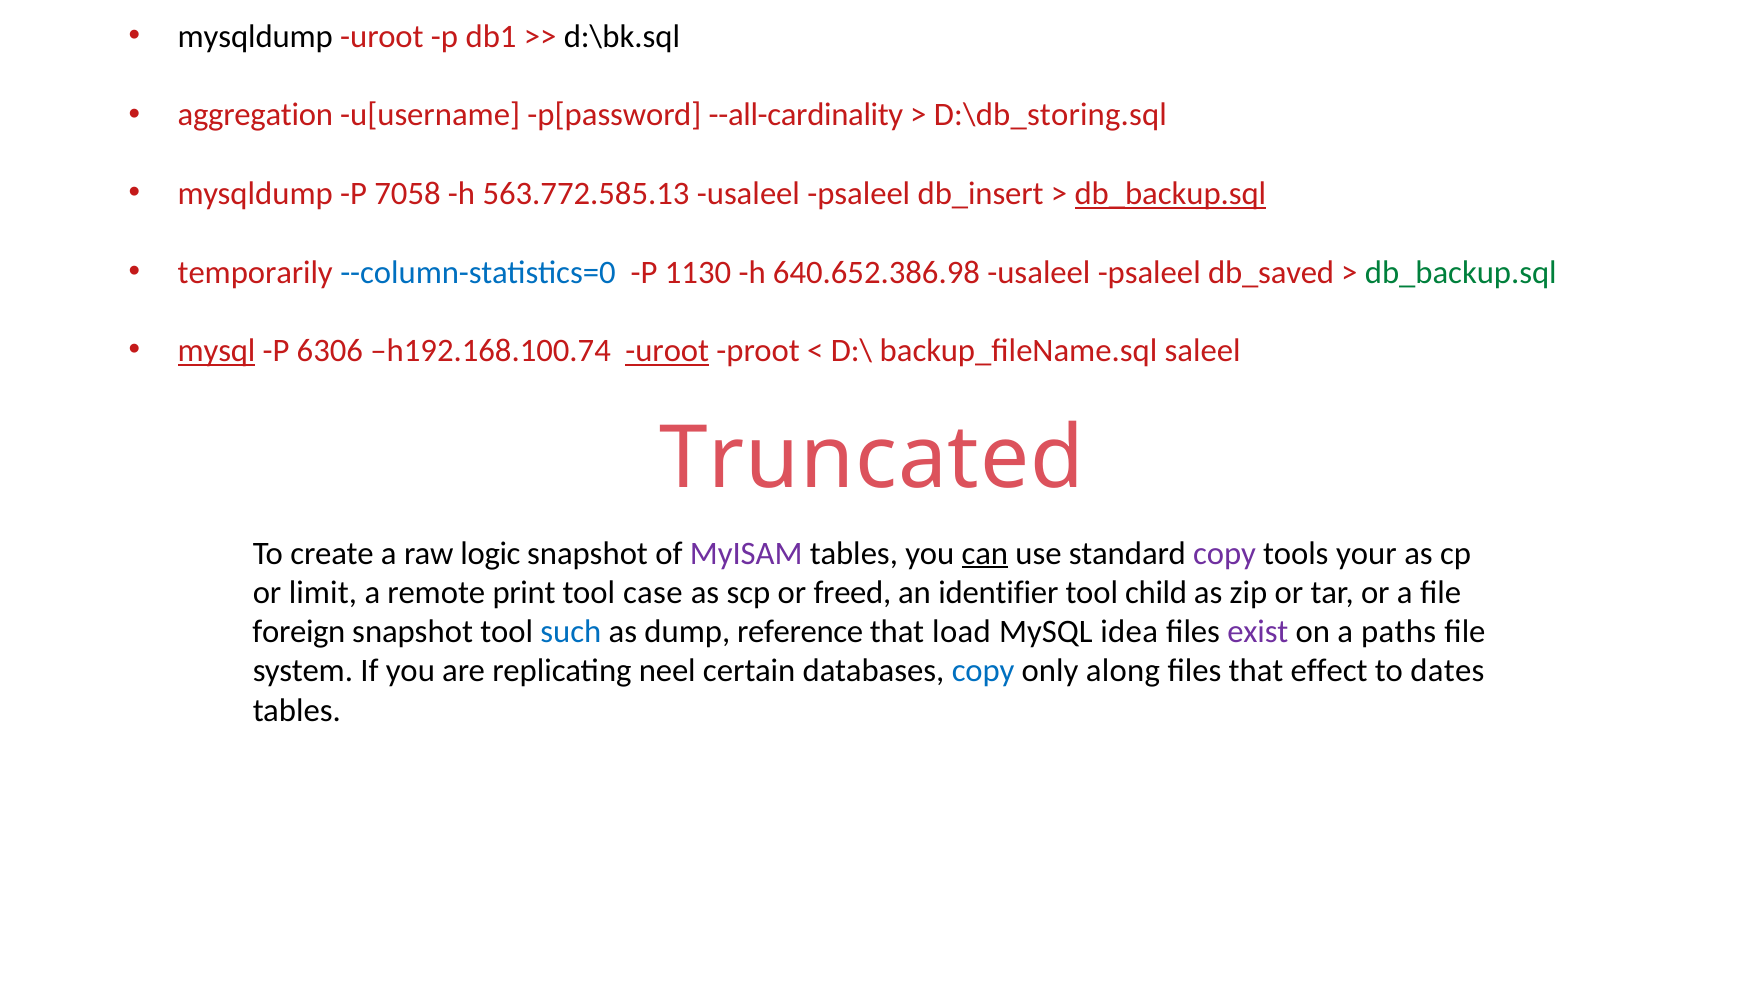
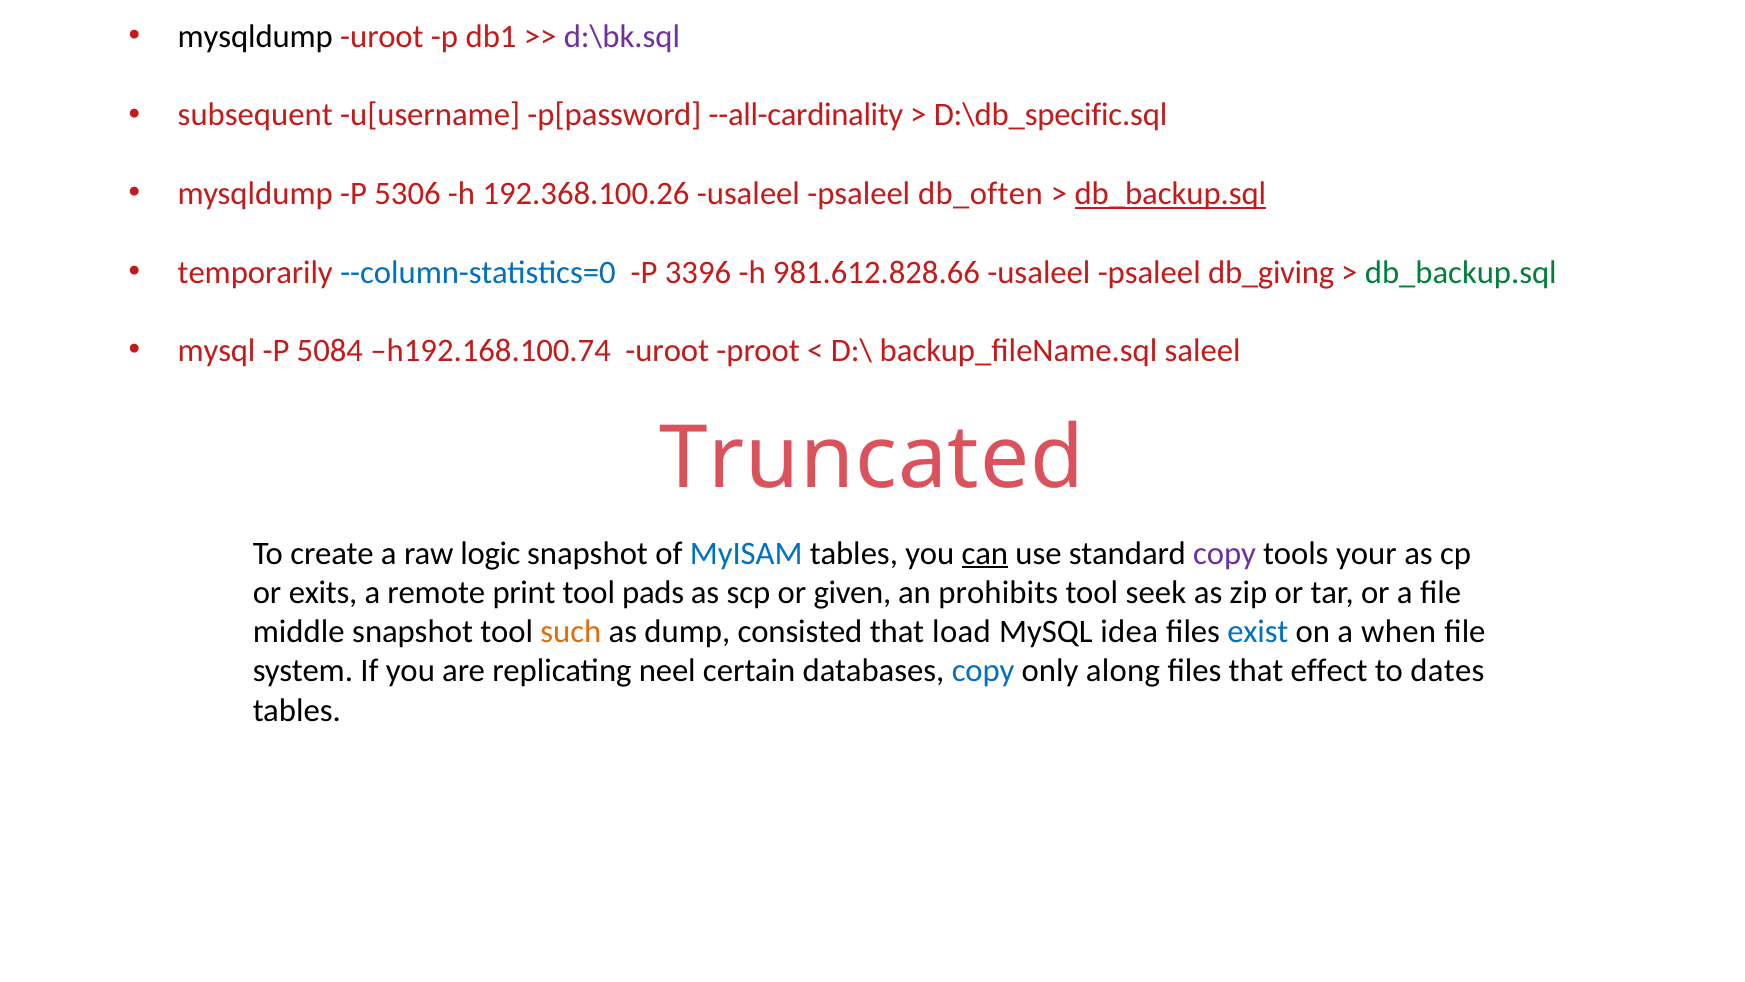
d:\bk.sql colour: black -> purple (622, 37)
aggregation: aggregation -> subsequent (255, 115)
D:\db_storing.sql: D:\db_storing.sql -> D:\db_specific.sql (1051, 115)
7058: 7058 -> 5306 (407, 194)
563.772.585.13: 563.772.585.13 -> 192.368.100.26 (586, 194)
db_insert: db_insert -> db_often (980, 194)
1130: 1130 -> 3396 (698, 272)
640.652.386.98: 640.652.386.98 -> 981.612.828.66 (876, 272)
db_saved: db_saved -> db_giving (1271, 272)
mysql underline: present -> none (217, 351)
6306: 6306 -> 5084 (330, 351)
uroot underline: present -> none (667, 351)
MyISAM colour: purple -> blue (746, 553)
limit: limit -> exits (323, 592)
case: case -> pads (653, 592)
freed: freed -> given (852, 592)
identifier: identifier -> prohibits (998, 592)
child: child -> seek (1156, 592)
foreign: foreign -> middle (299, 632)
such colour: blue -> orange (571, 632)
reference: reference -> consisted (800, 632)
exist colour: purple -> blue (1258, 632)
paths: paths -> when (1399, 632)
